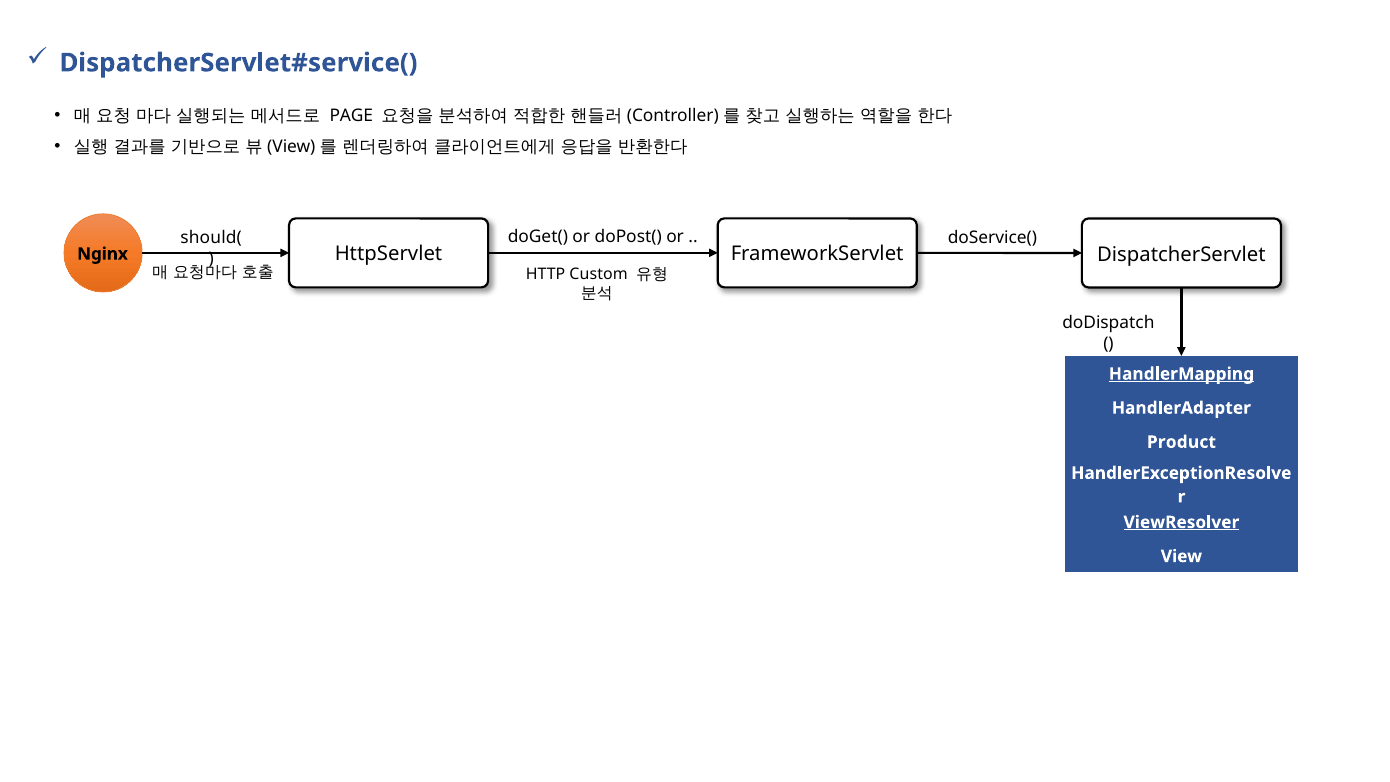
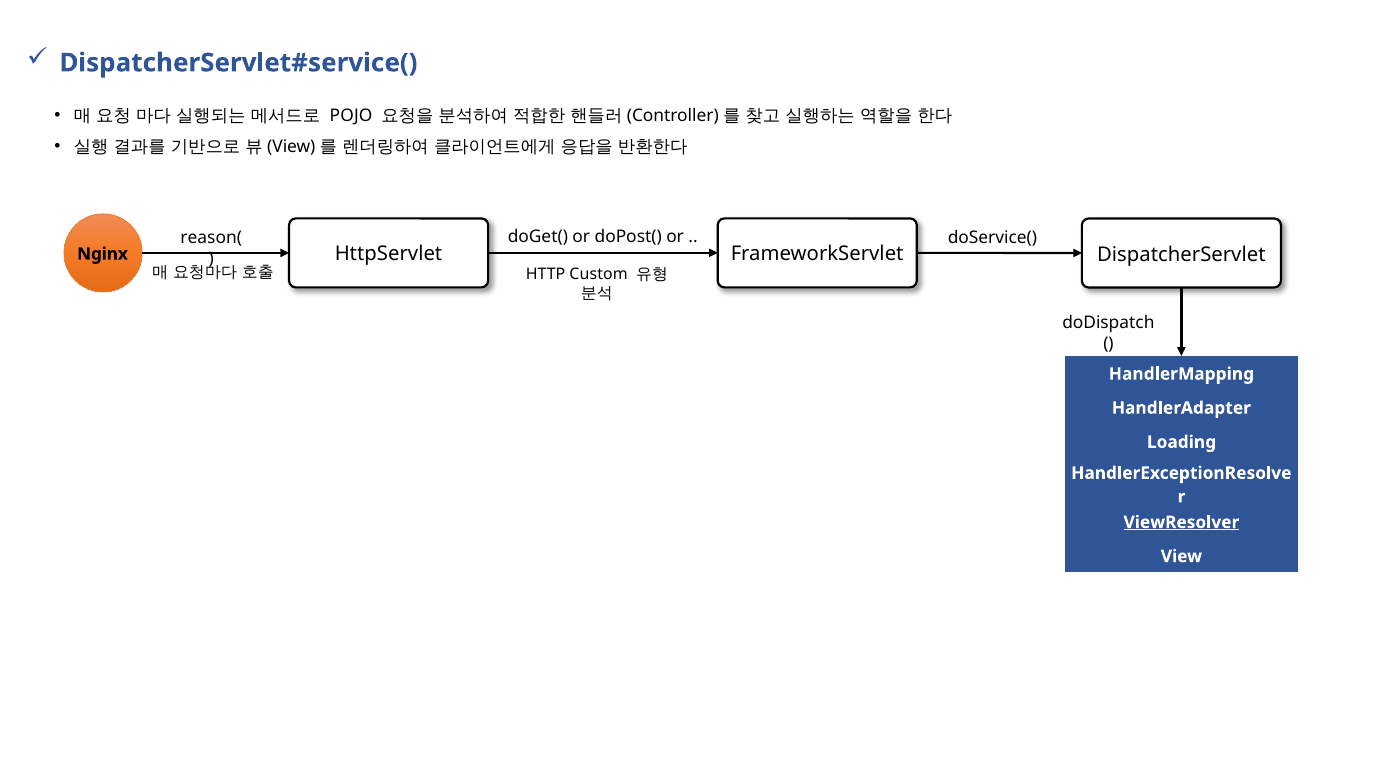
PAGE: PAGE -> POJO (351, 116)
should(: should( -> reason( (211, 238)
HandlerMapping underline: present -> none (1181, 374)
Product: Product -> Loading (1182, 442)
